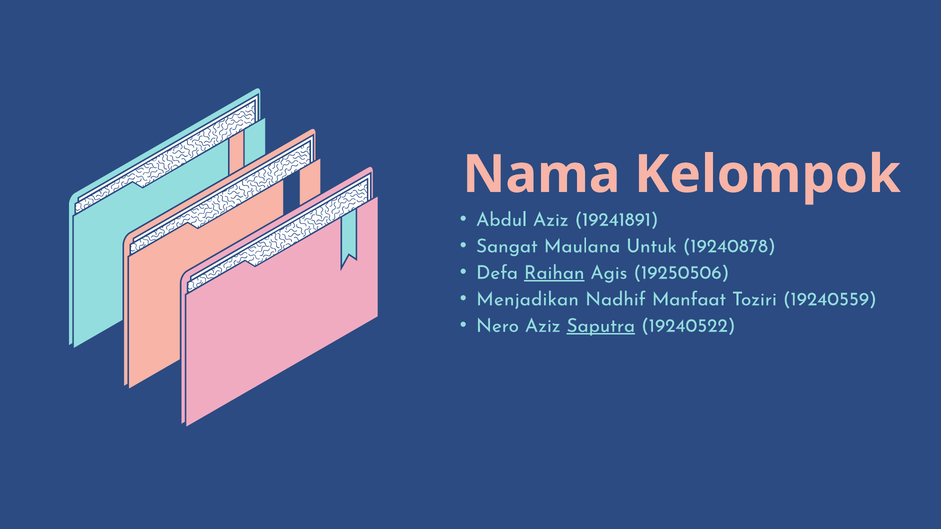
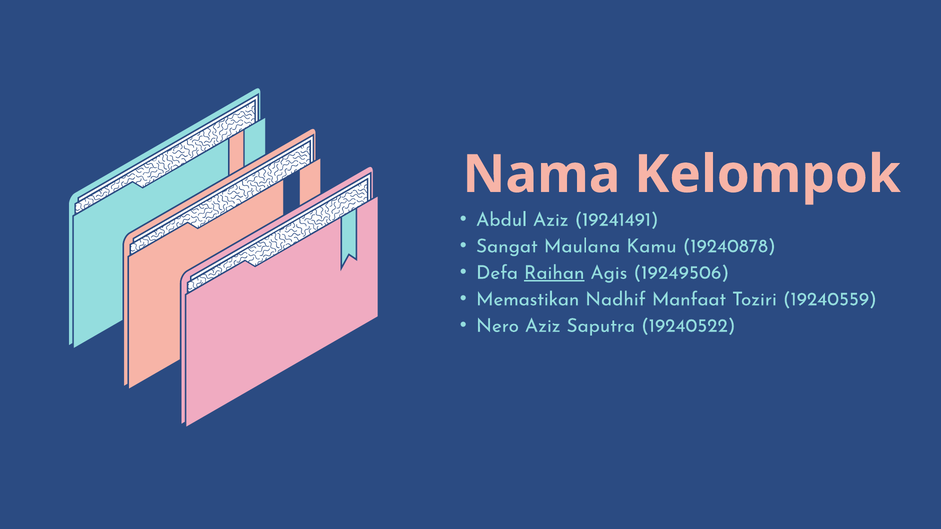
19241891: 19241891 -> 19241491 (617, 220)
Untuk: Untuk -> Kamu (651, 246)
19250506: 19250506 -> 19249506 (681, 273)
Menjadikan: Menjadikan -> Memastikan (528, 299)
Saputra underline: present -> none (601, 326)
